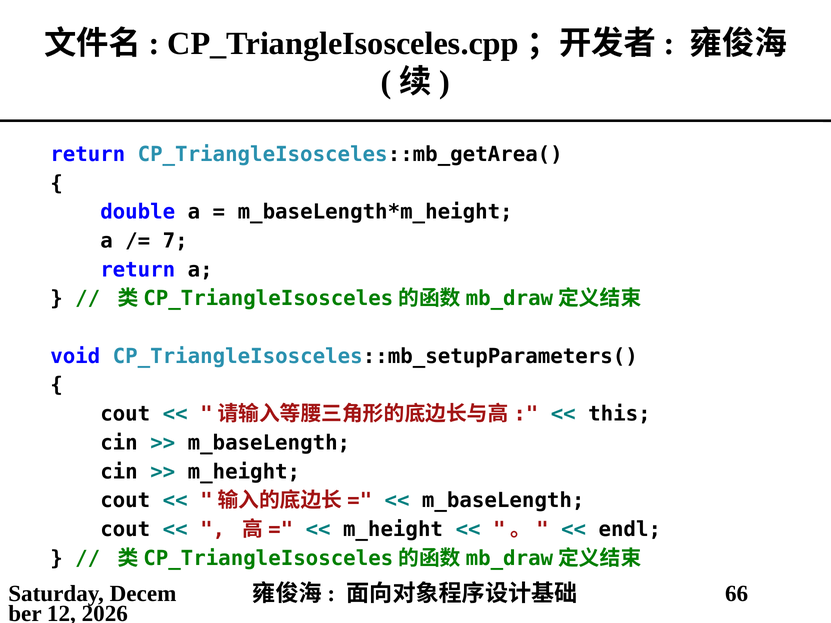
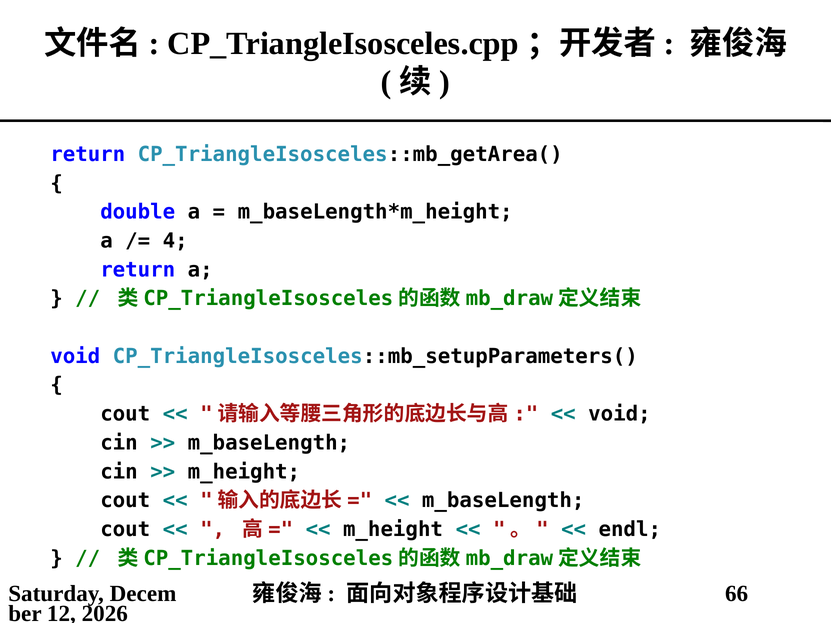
7: 7 -> 4 (175, 241)
this: this -> void (619, 414)
